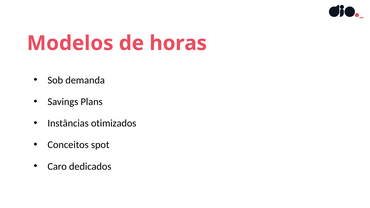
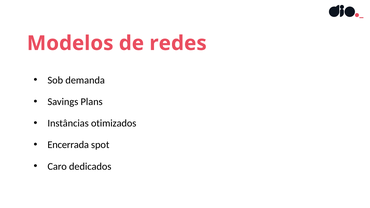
horas: horas -> redes (178, 43)
Conceitos: Conceitos -> Encerrada (68, 145)
